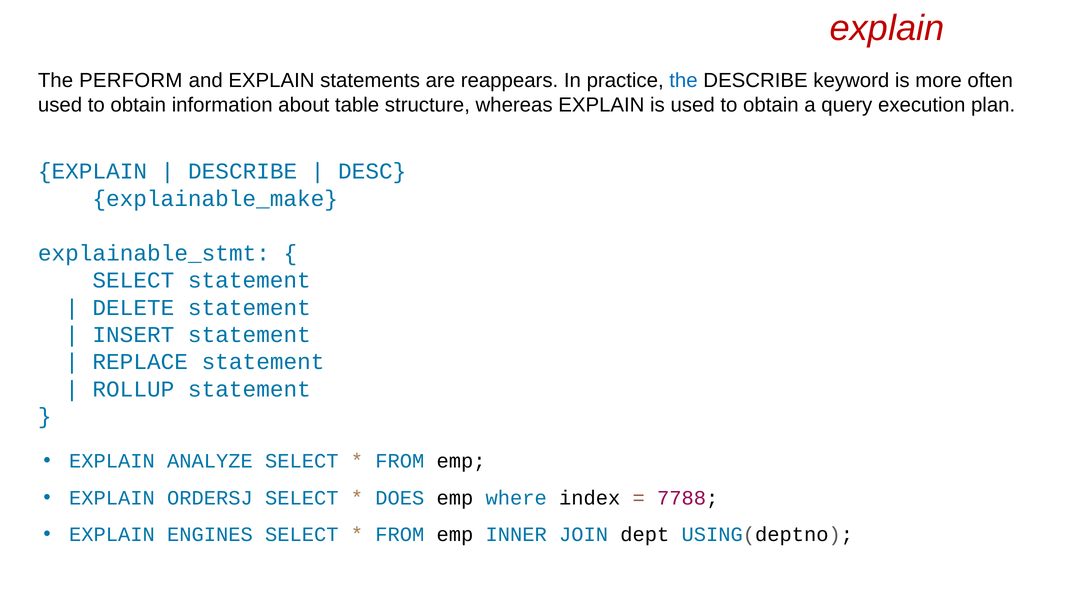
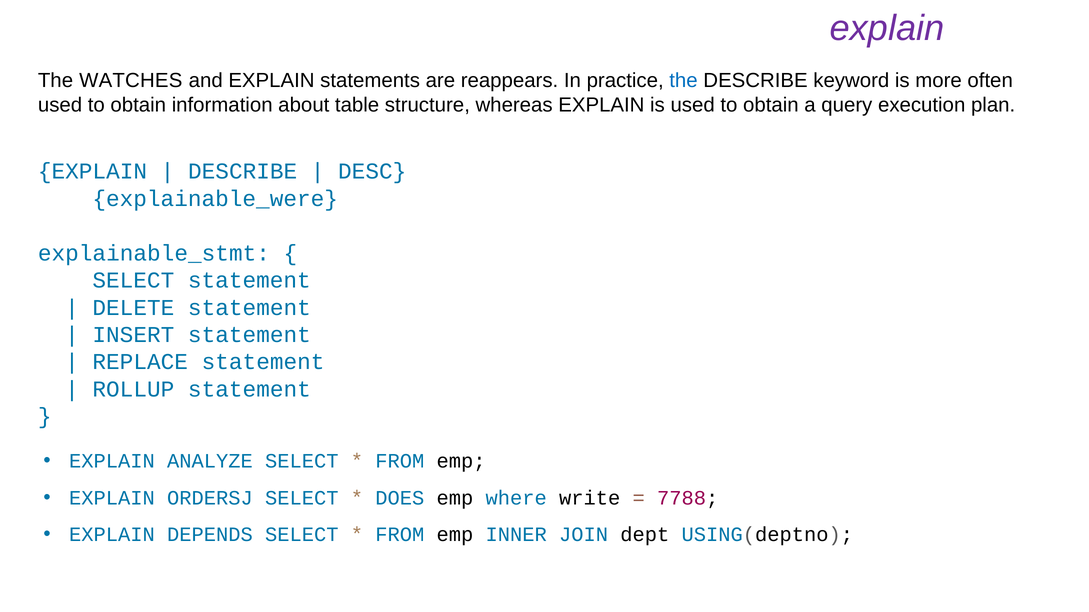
explain colour: red -> purple (887, 28)
PERFORM: PERFORM -> WATCHES (131, 80)
explainable_make: explainable_make -> explainable_were (215, 199)
index: index -> write (590, 498)
ENGINES: ENGINES -> DEPENDS (210, 535)
